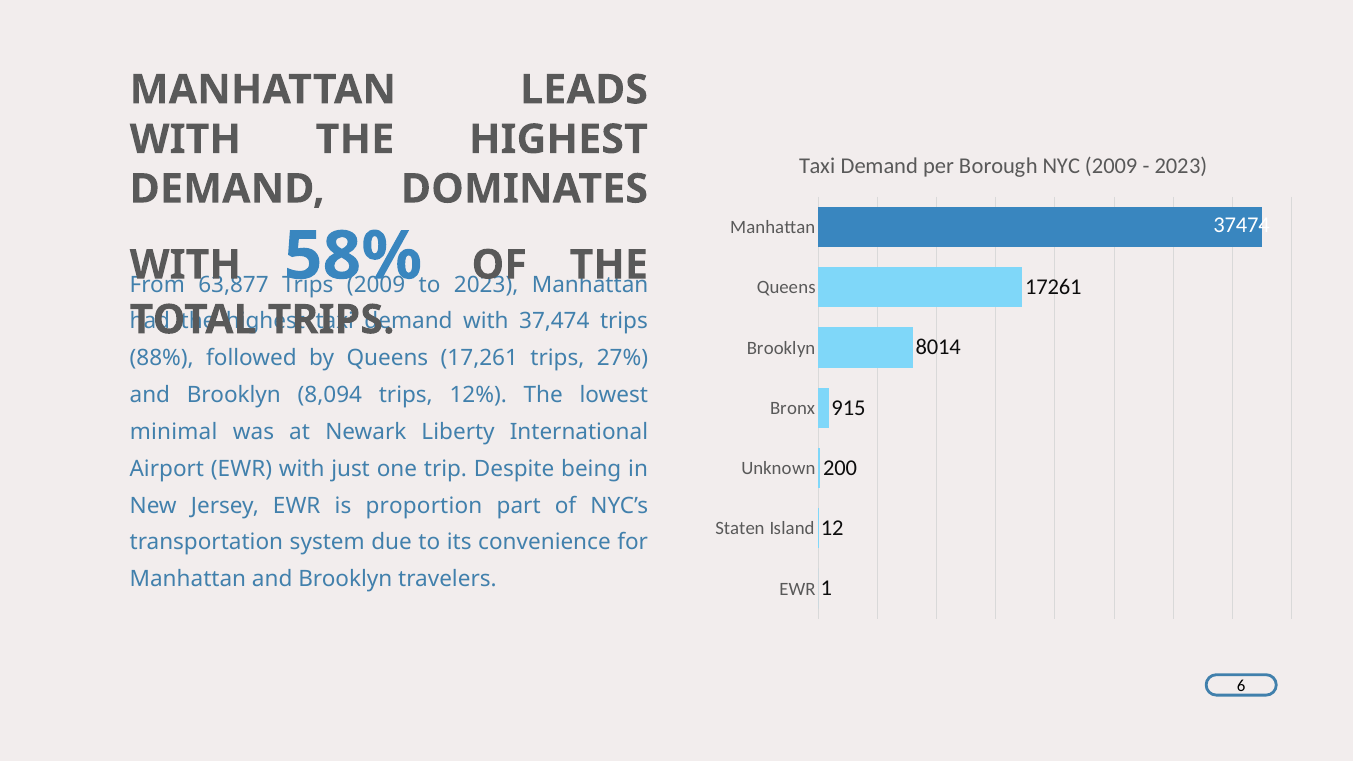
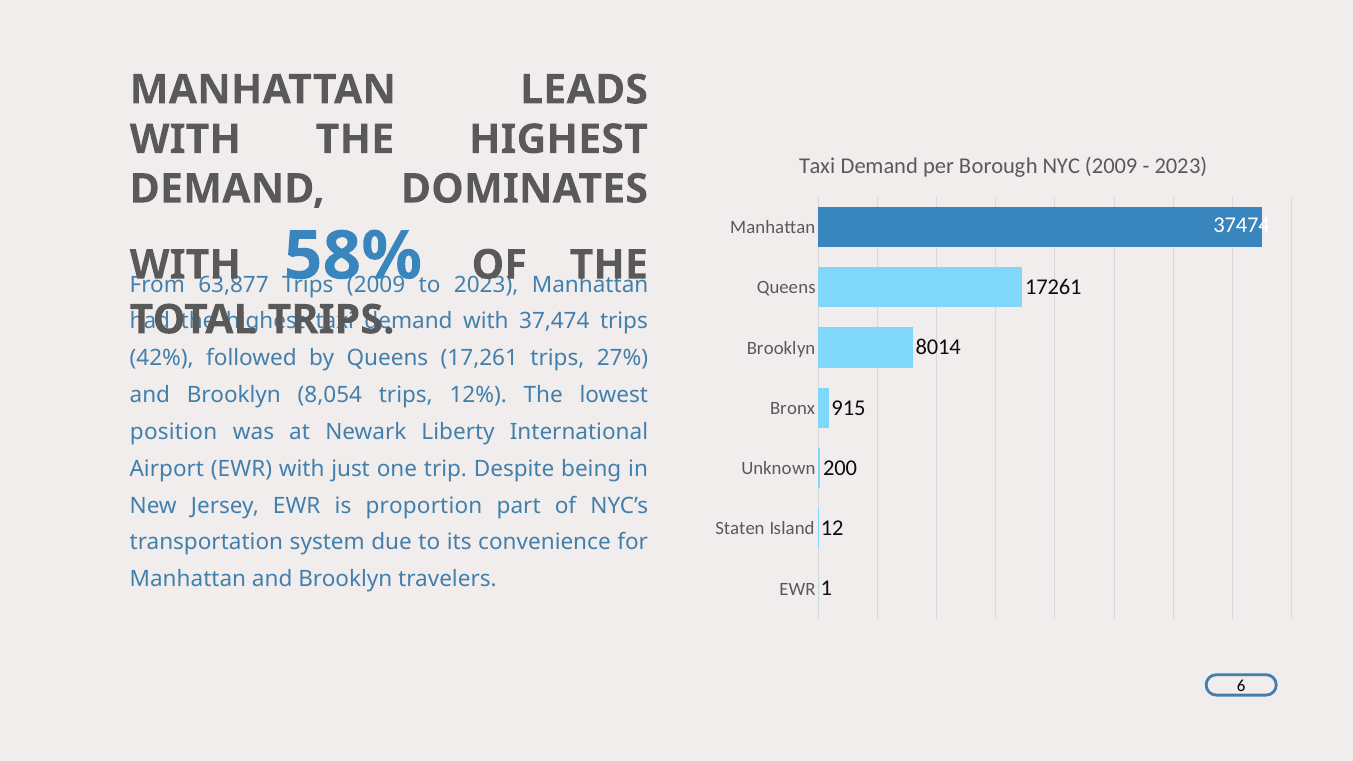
88%: 88% -> 42% (162, 358)
8,094: 8,094 -> 8,054 (330, 395)
minimal: minimal -> position (174, 432)
